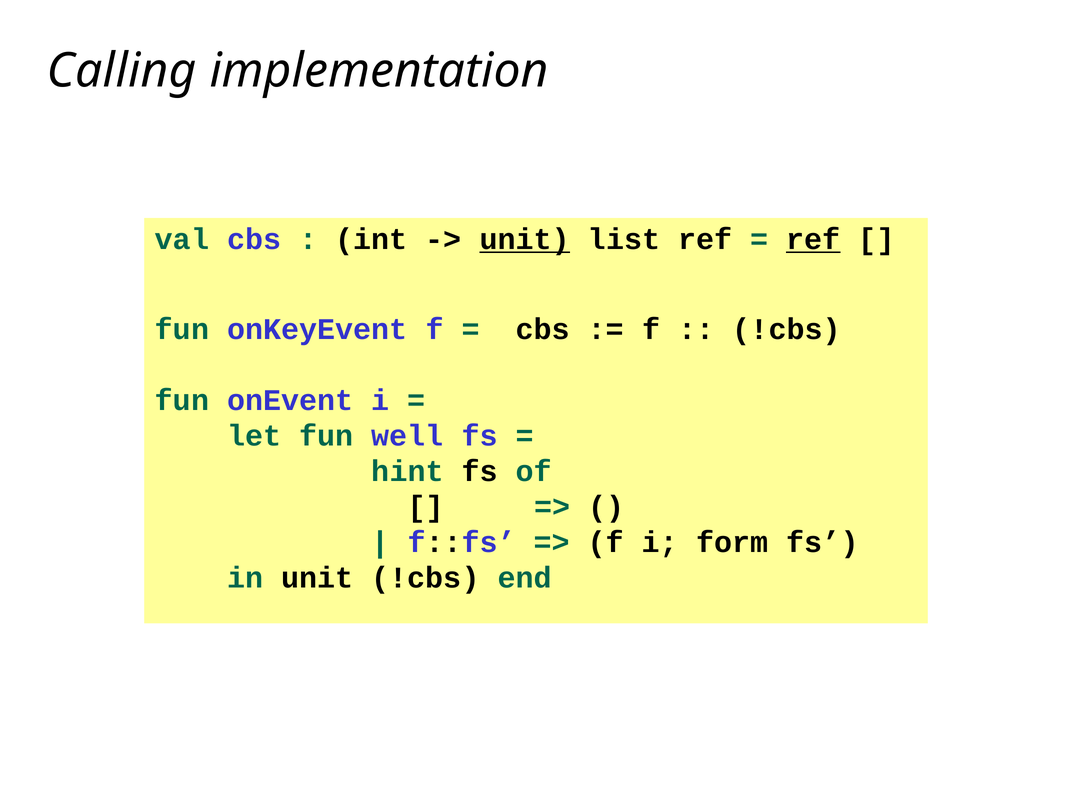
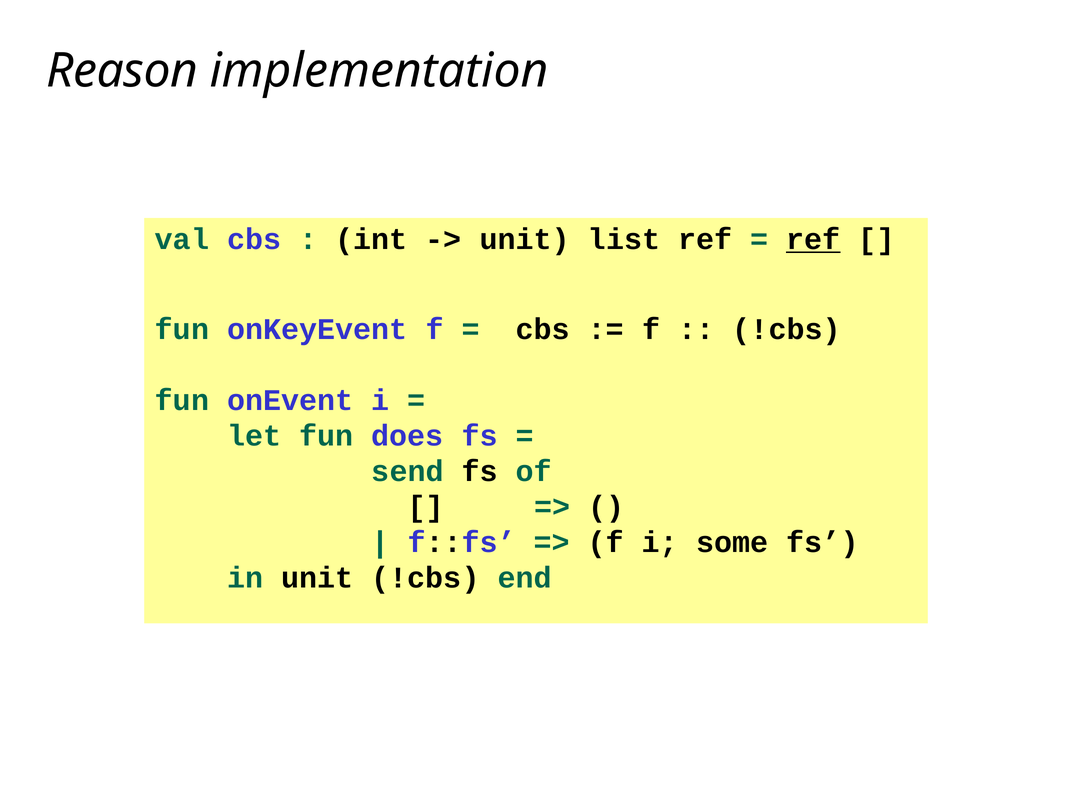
Calling: Calling -> Reason (122, 71)
unit underline: present -> none (525, 239)
well: well -> does (407, 436)
hint: hint -> send (408, 471)
form: form -> some (732, 542)
